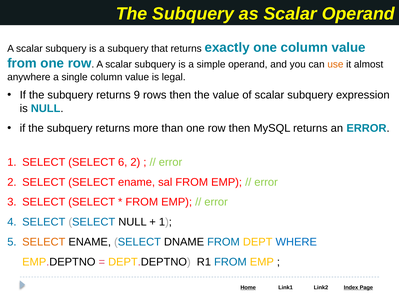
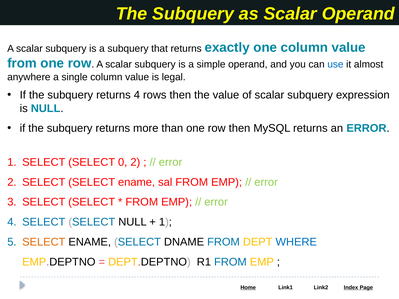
use colour: orange -> blue (335, 64)
returns 9: 9 -> 4 (137, 95)
6: 6 -> 0 (123, 162)
